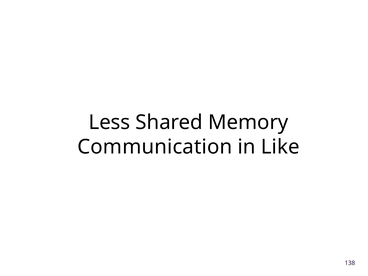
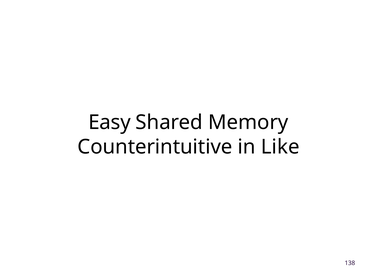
Less: Less -> Easy (109, 122)
Communication: Communication -> Counterintuitive (155, 147)
